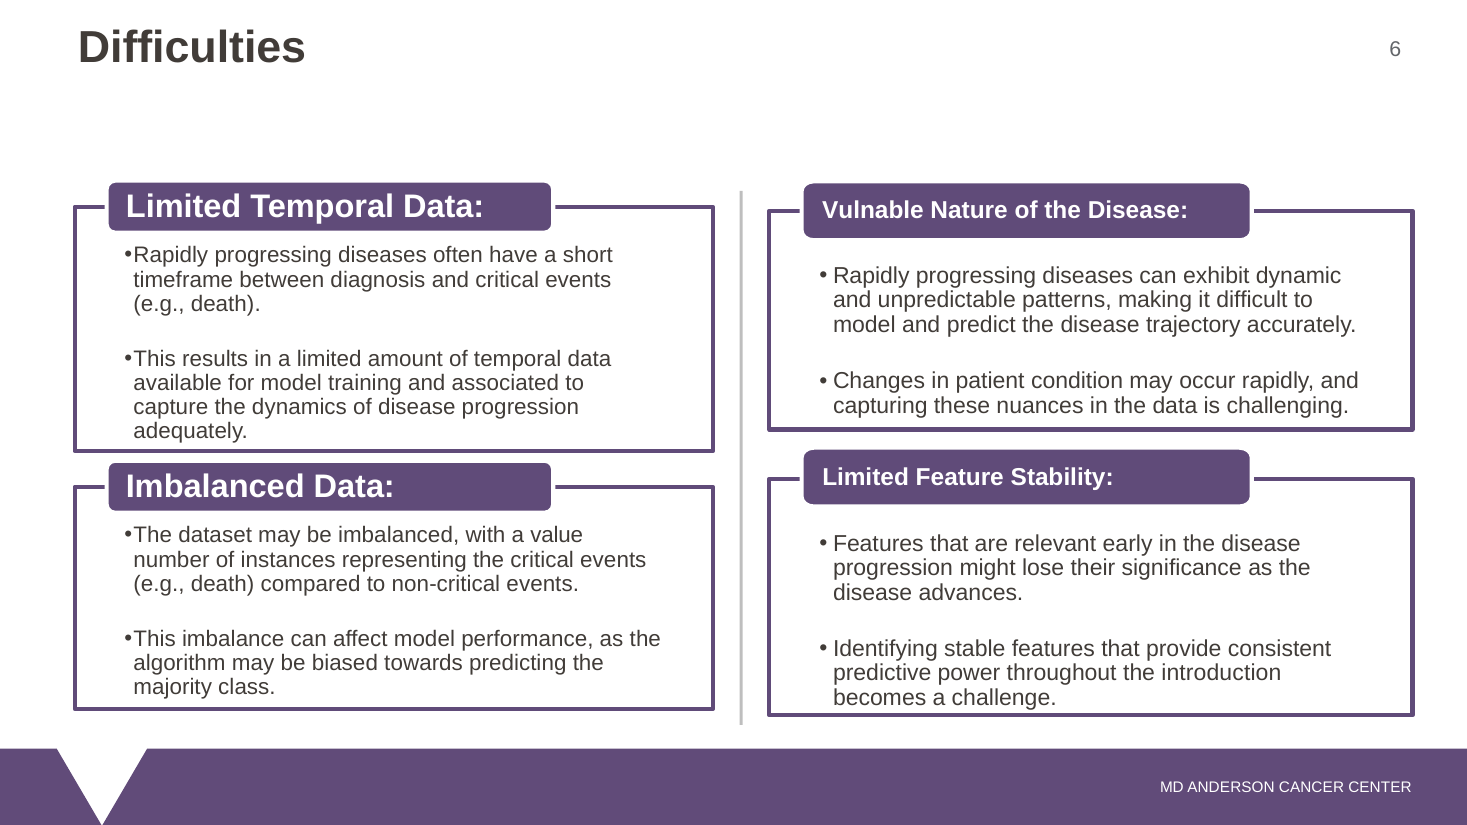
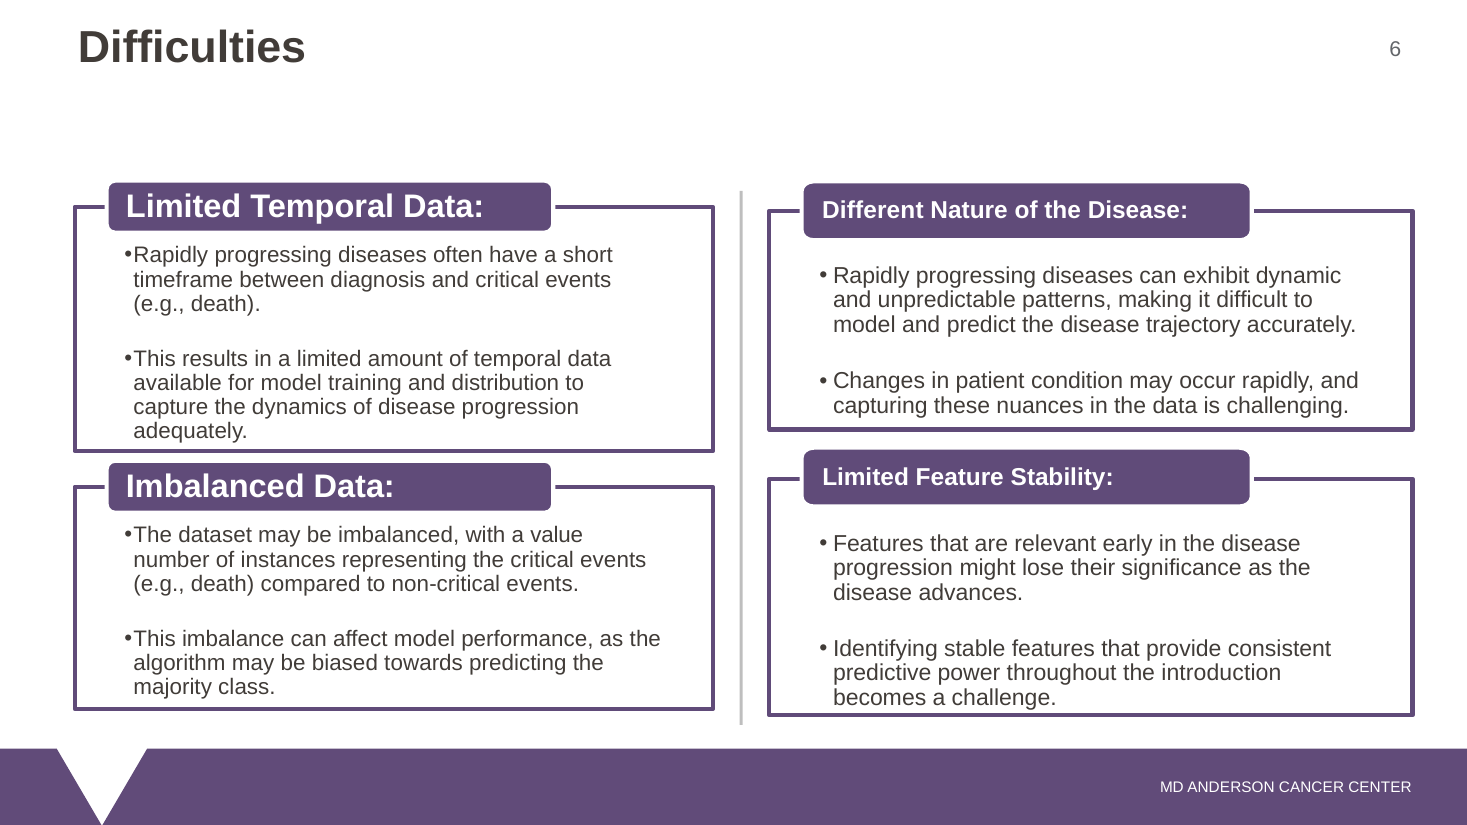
Vulnable: Vulnable -> Different (873, 211)
associated: associated -> distribution (505, 383)
